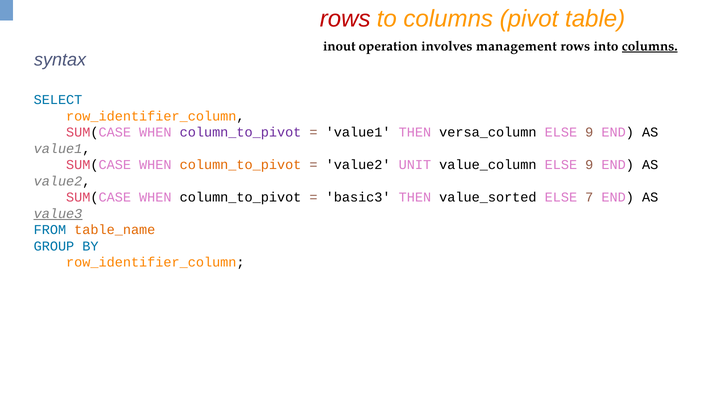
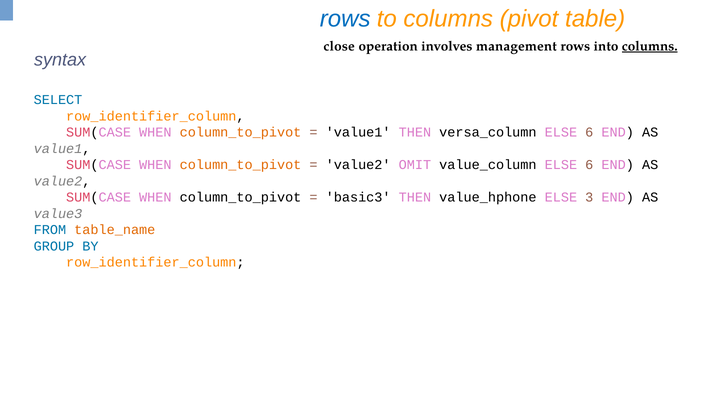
rows colour: red -> blue (345, 19)
inout: inout -> close (339, 46)
column_to_pivot colour: purple -> orange (241, 132)
9: 9 -> 6 (589, 132)
UNIT: UNIT -> OMIT (415, 165)
value_column ELSE 9: 9 -> 6 (589, 165)
value_sorted: value_sorted -> value_hphone (488, 197)
7: 7 -> 3 (589, 197)
value3 underline: present -> none (58, 213)
